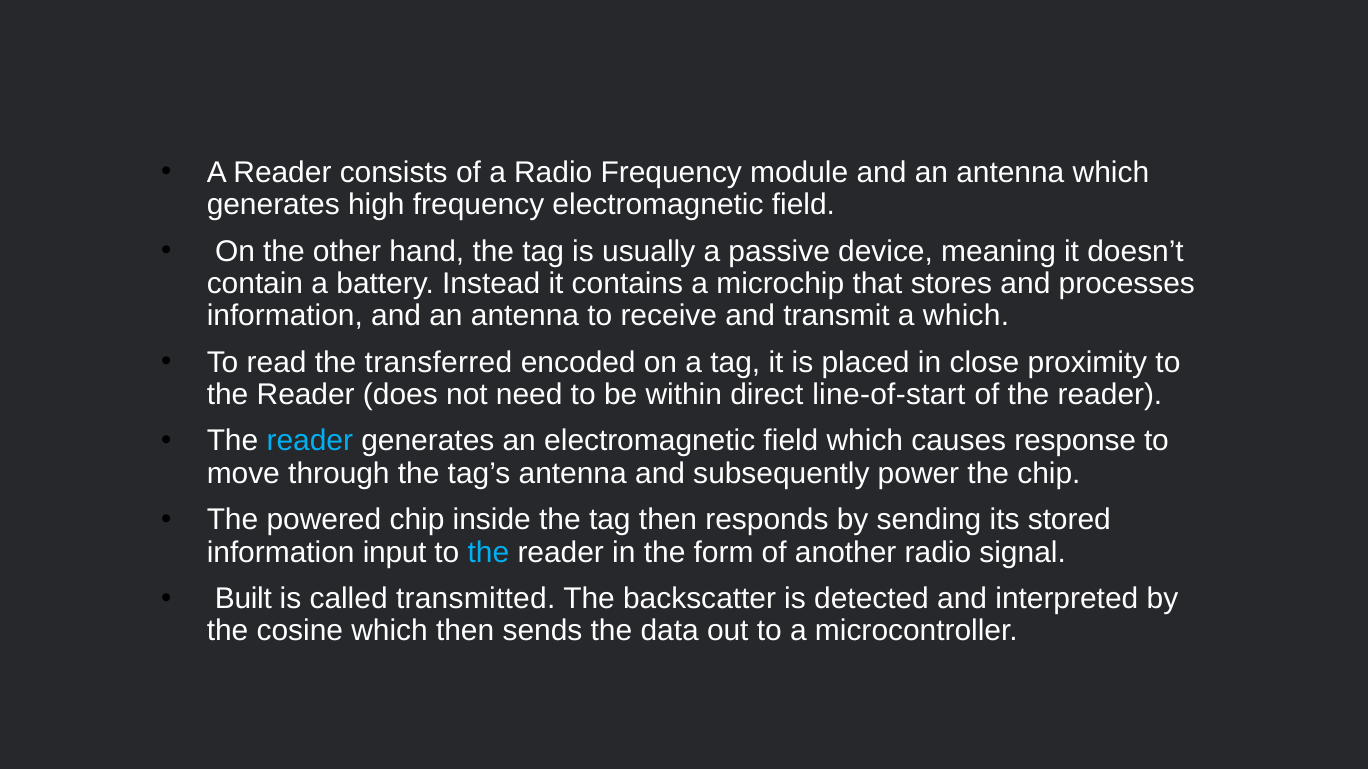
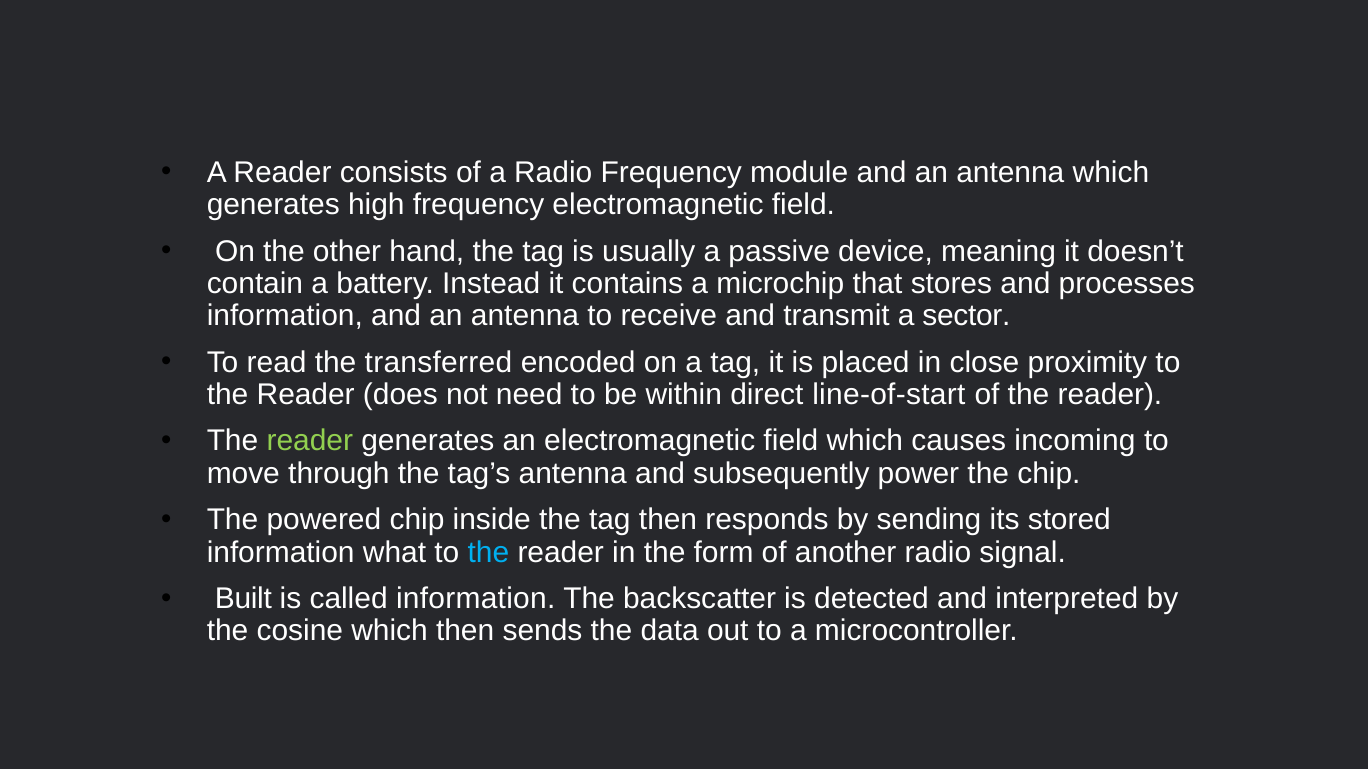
a which: which -> sector (966, 316)
reader colour: light blue -> light green (310, 441)
response: response -> incoming (1075, 441)
input: input -> what (395, 553)
called transmitted: transmitted -> information (476, 599)
